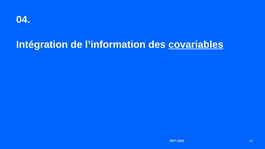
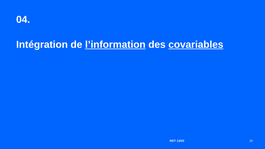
l’information underline: none -> present (115, 45)
